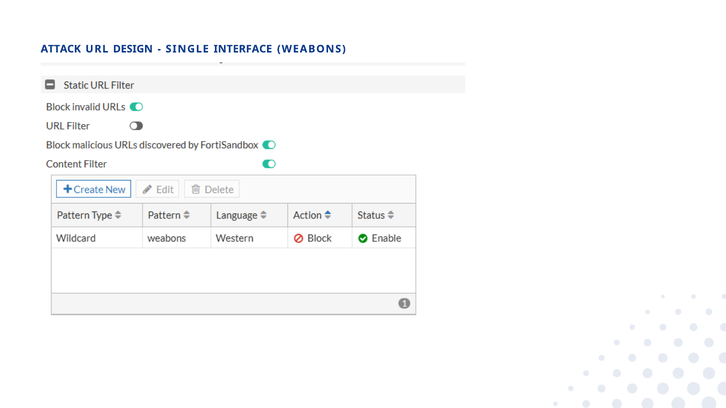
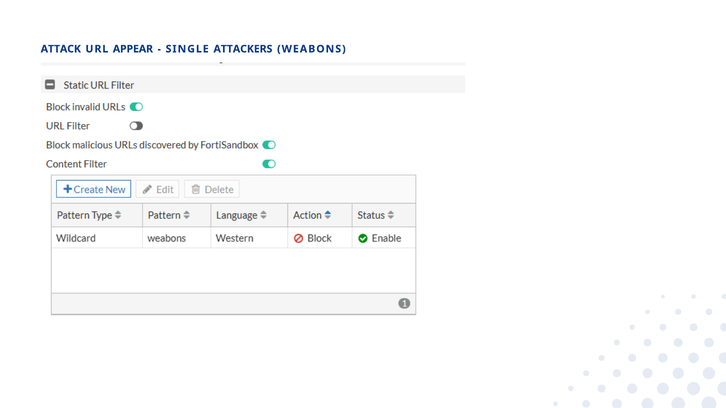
DESIGN: DESIGN -> APPEAR (133, 49)
INTERFACE: INTERFACE -> ATTACKERS (243, 49)
